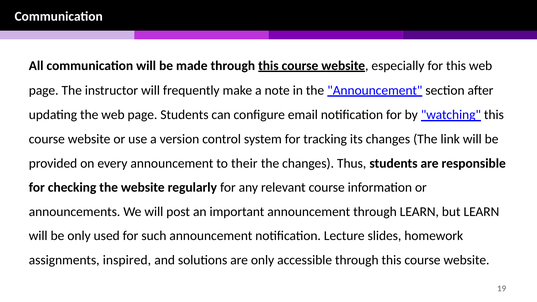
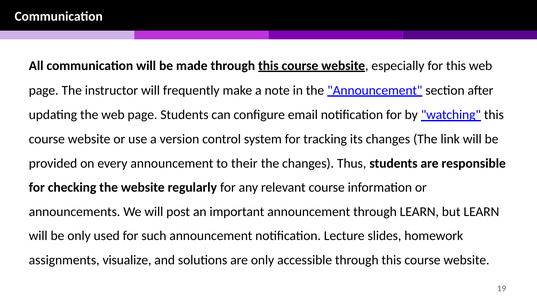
inspired: inspired -> visualize (127, 260)
